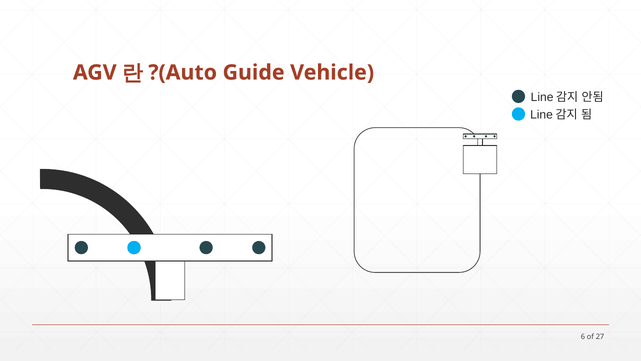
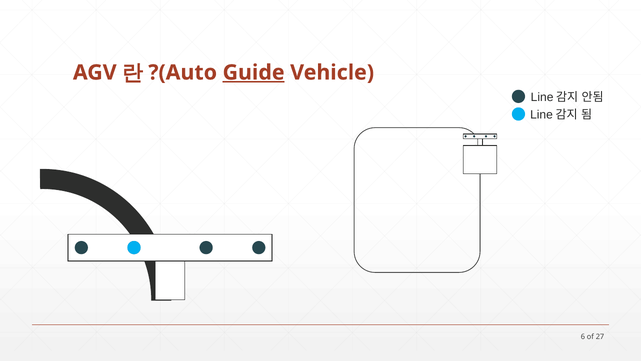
Guide underline: none -> present (254, 72)
